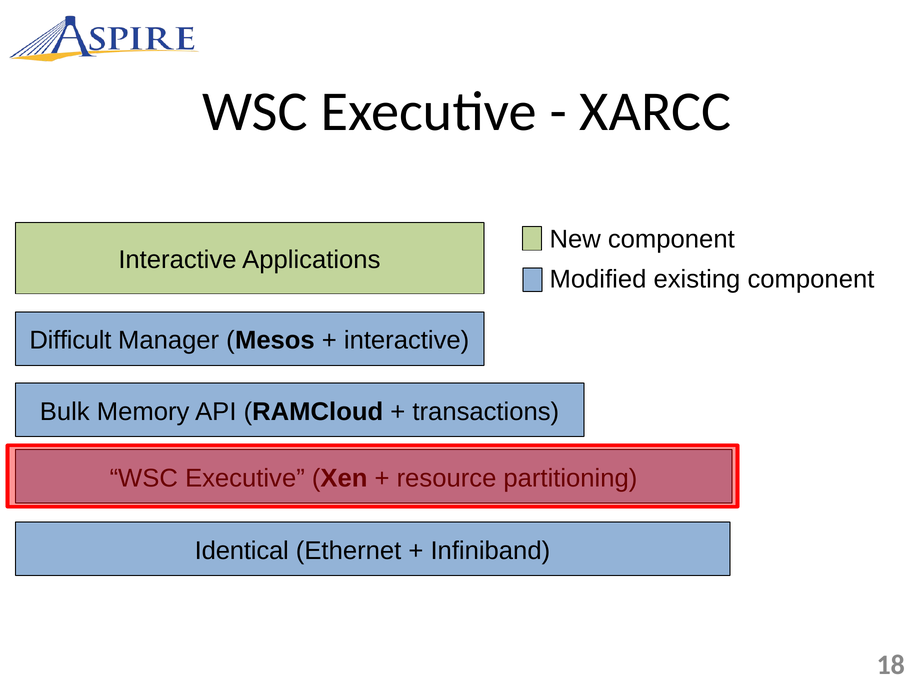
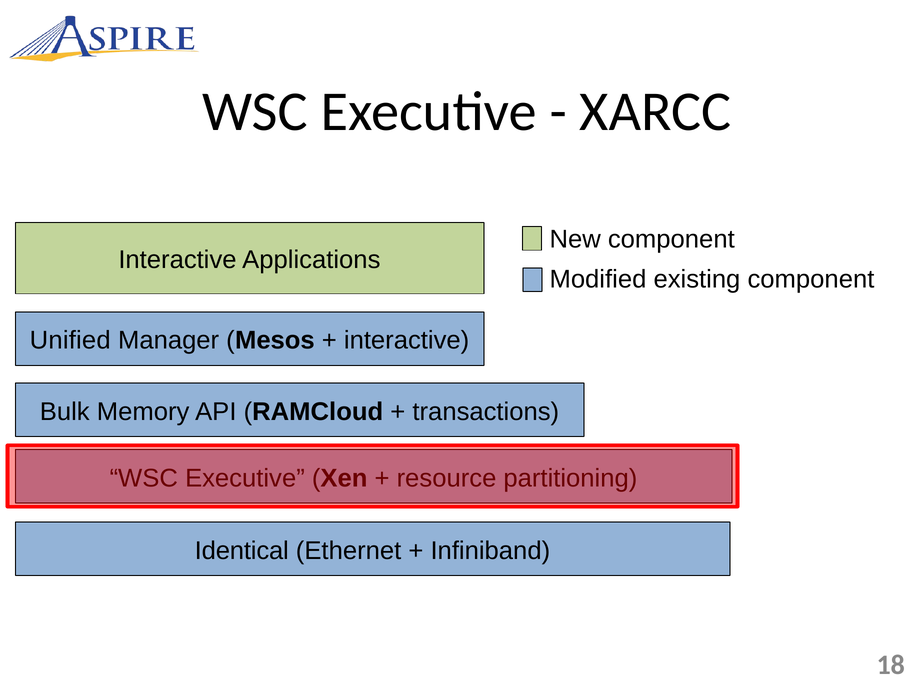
Difficult: Difficult -> Unified (70, 341)
